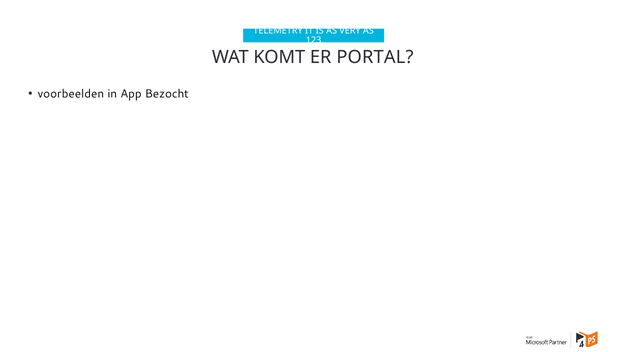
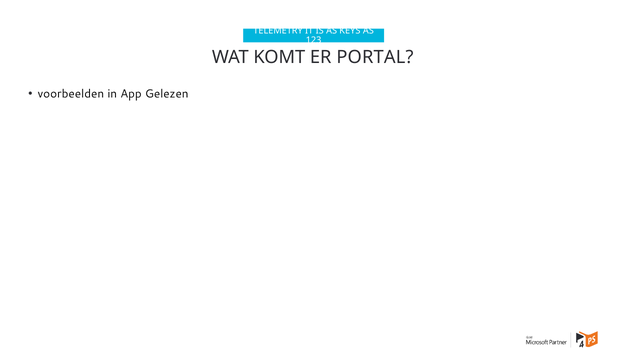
VERY: VERY -> KEYS (350, 31)
Bezocht: Bezocht -> Gelezen (167, 94)
